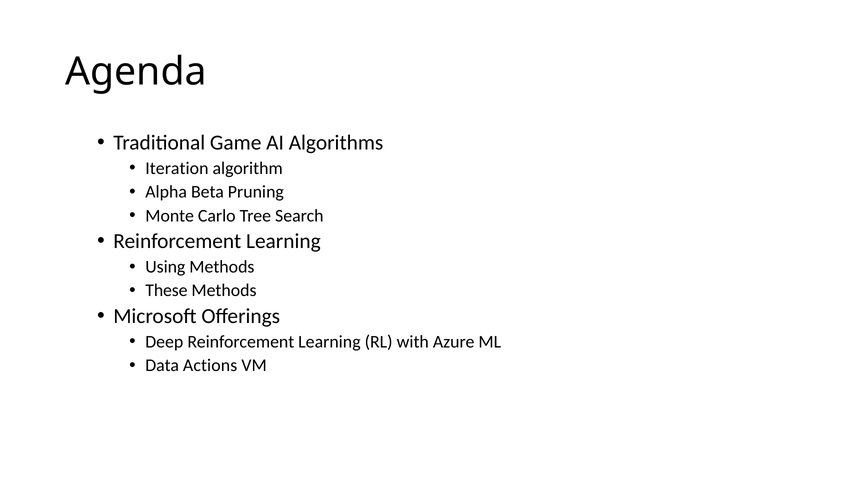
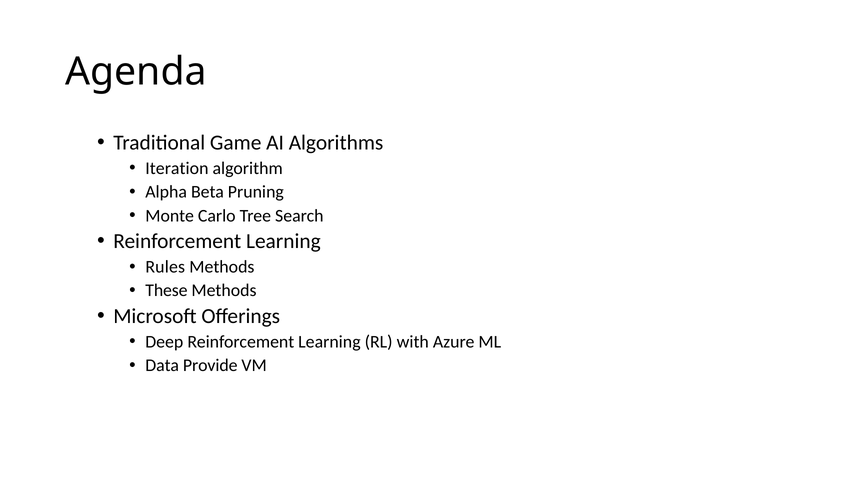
Using: Using -> Rules (165, 267)
Actions: Actions -> Provide (210, 365)
